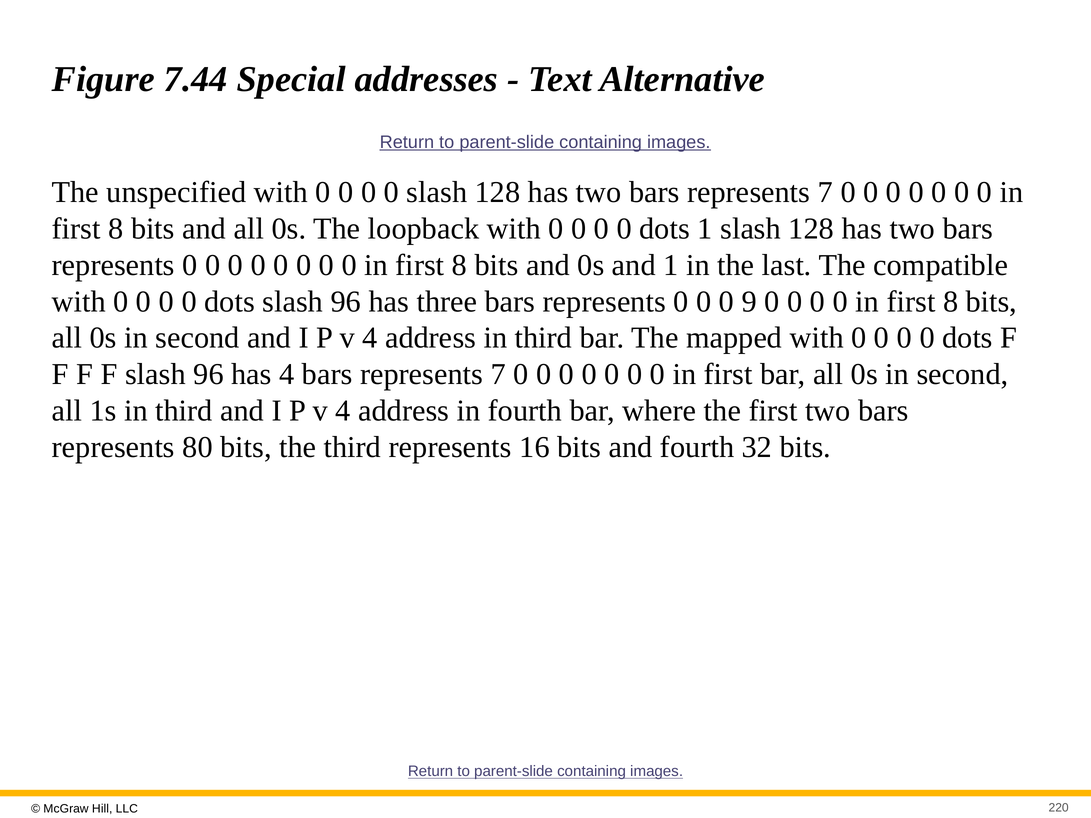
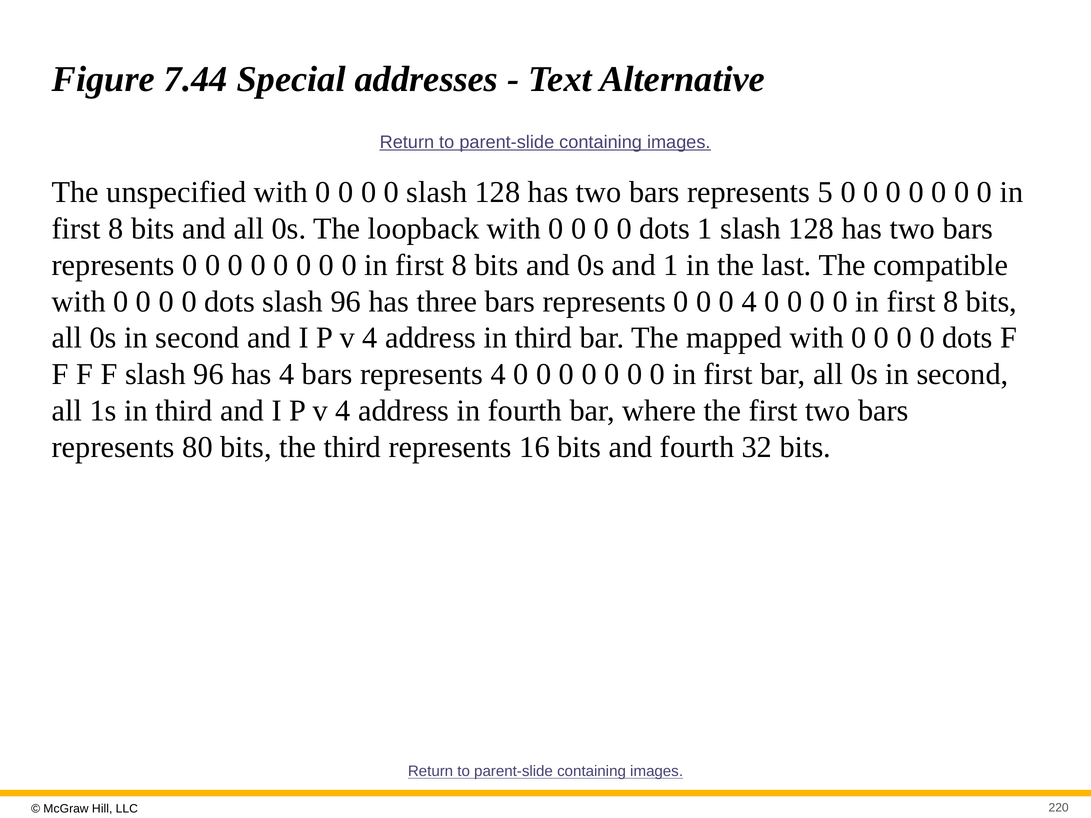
two bars represents 7: 7 -> 5 (825, 192)
0 9: 9 -> 4 (749, 302)
4 bars represents 7: 7 -> 4 (498, 374)
